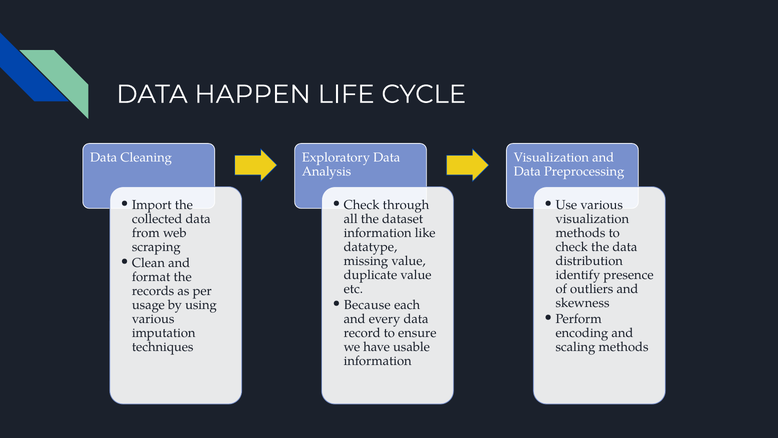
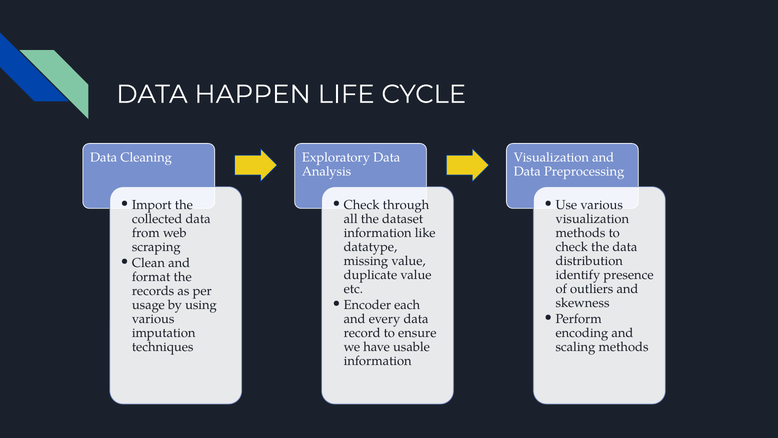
Because: Because -> Encoder (367, 305)
